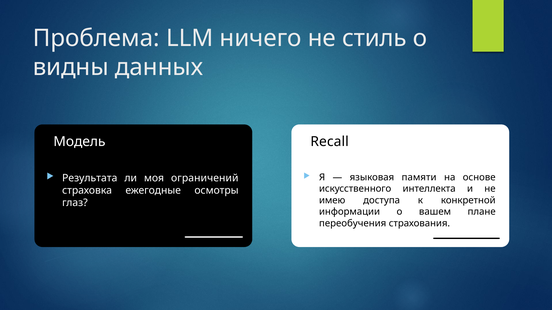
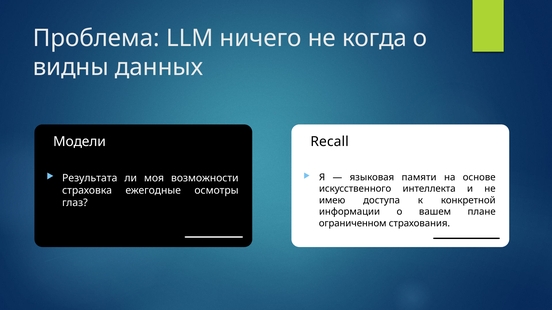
стиль: стиль -> когда (374, 38)
Модель: Модель -> Модели (79, 142)
ограничений: ограничений -> возможности (205, 178)
переобучения: переобучения -> ограниченном (353, 224)
